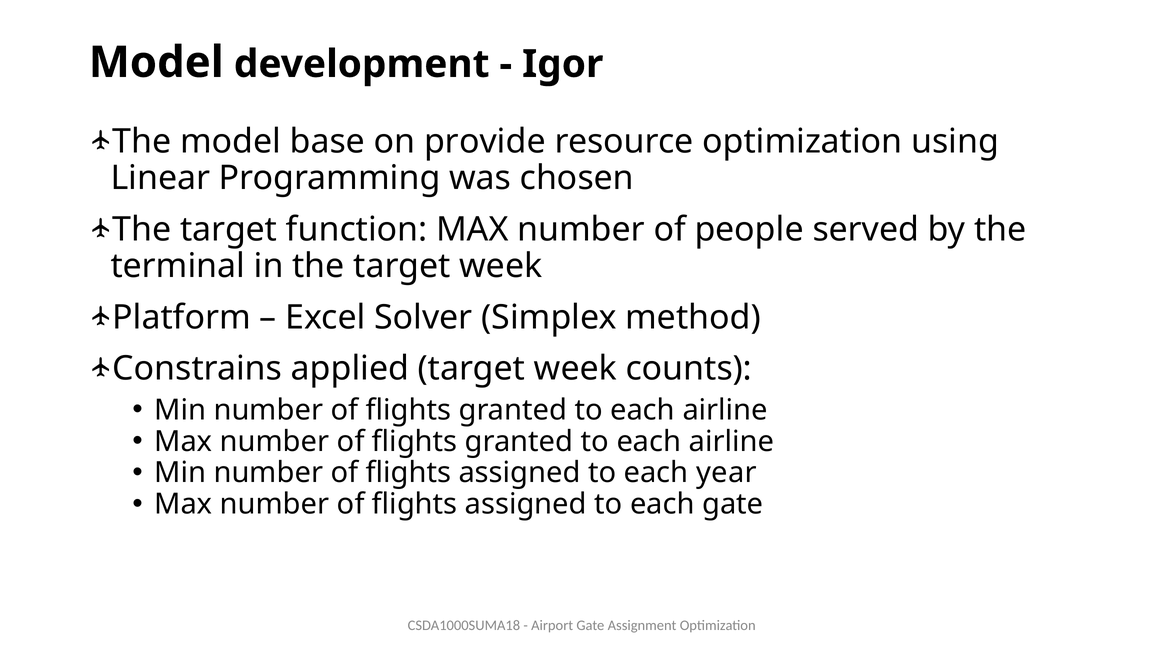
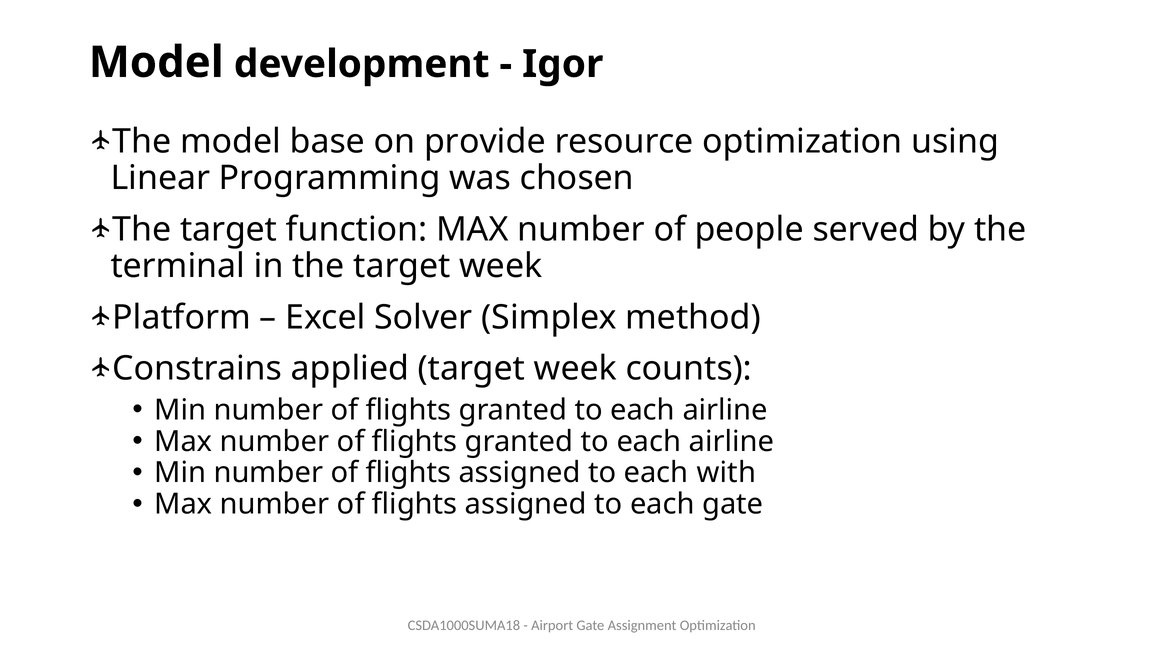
year: year -> with (726, 473)
